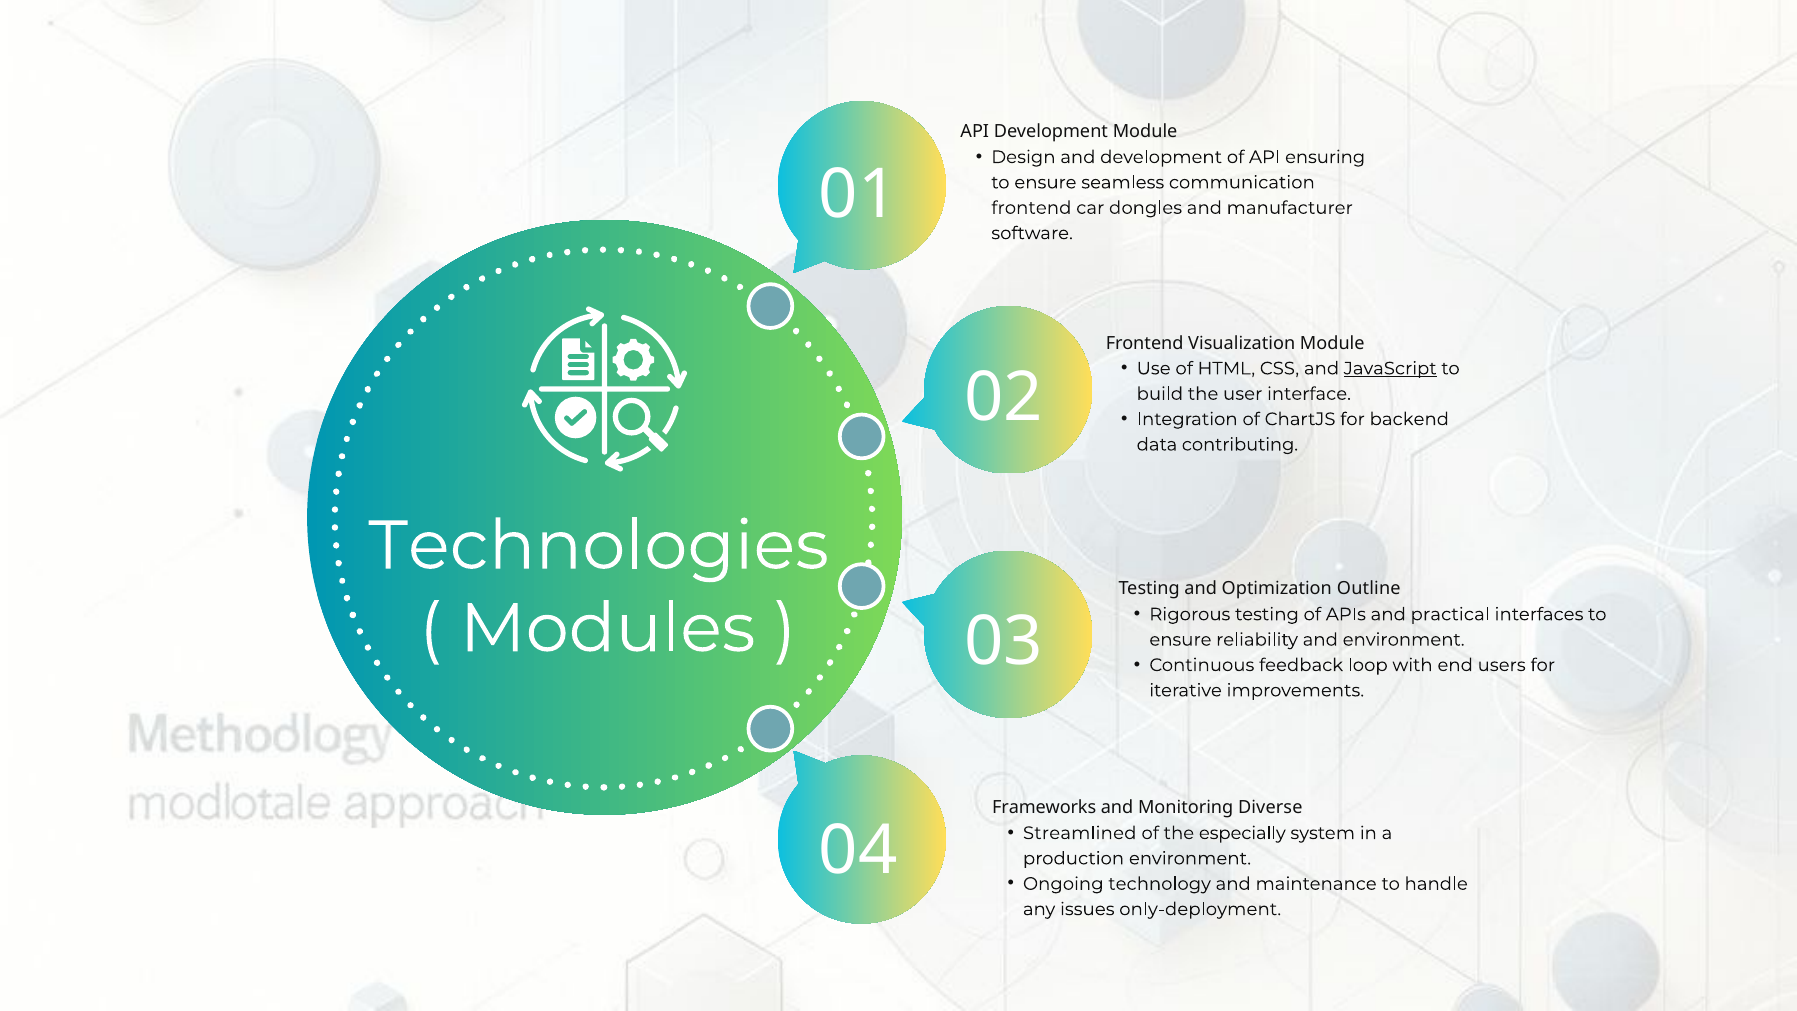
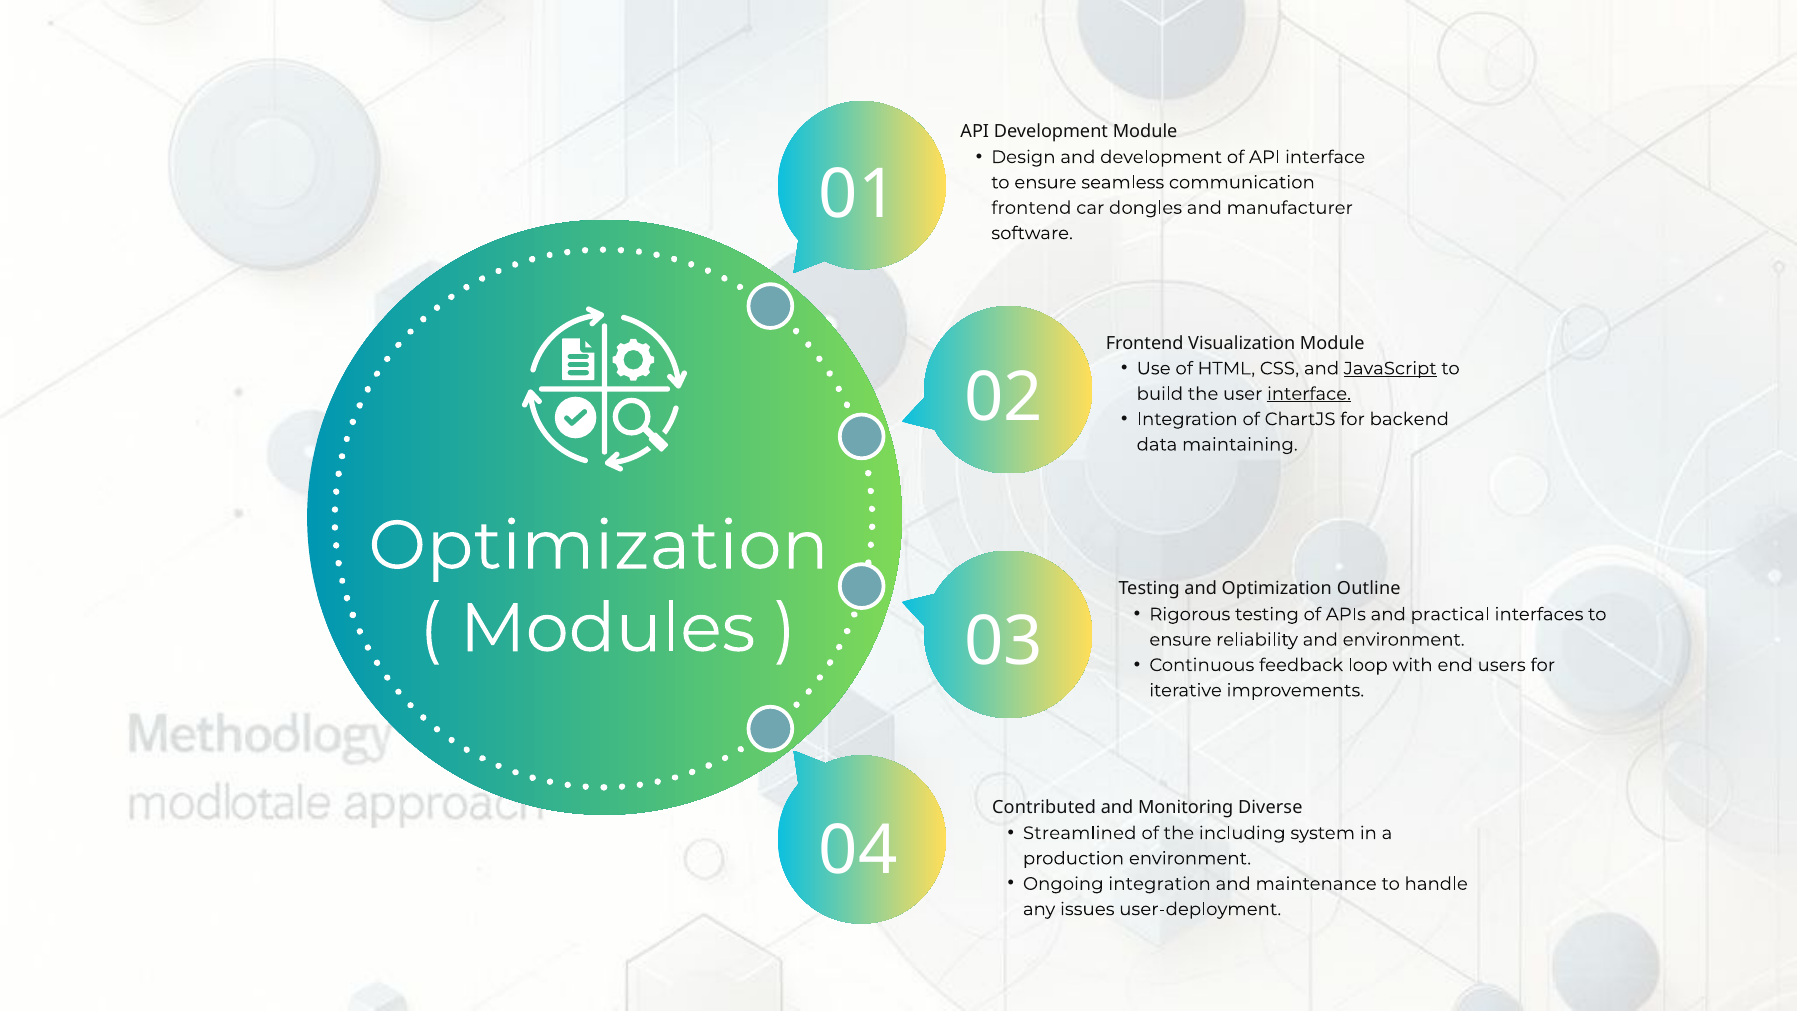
API ensuring: ensuring -> interface (1325, 157)
interface underline: none -> present (1309, 394)
contributing: contributing -> maintaining (1240, 444)
Technologies: Technologies -> Optimization (598, 546)
Frameworks: Frameworks -> Contributed (1044, 808)
especially: especially -> including (1242, 833)
Ongoing technology: technology -> integration (1160, 884)
only-deployment: only-deployment -> user-deployment (1200, 909)
